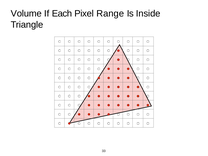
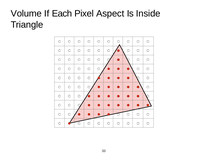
Range: Range -> Aspect (110, 14)
